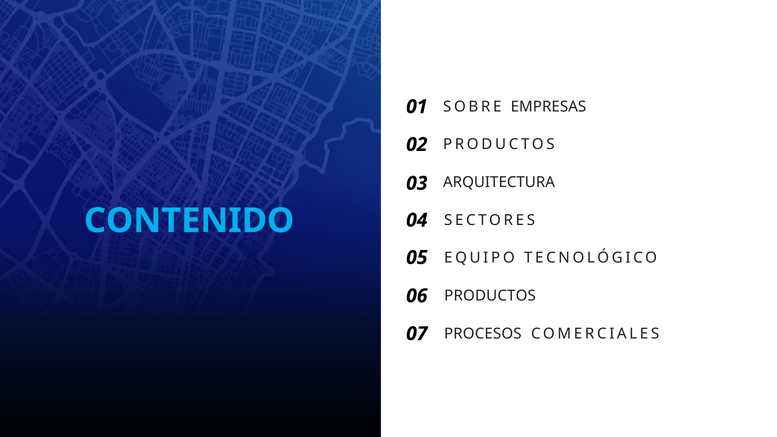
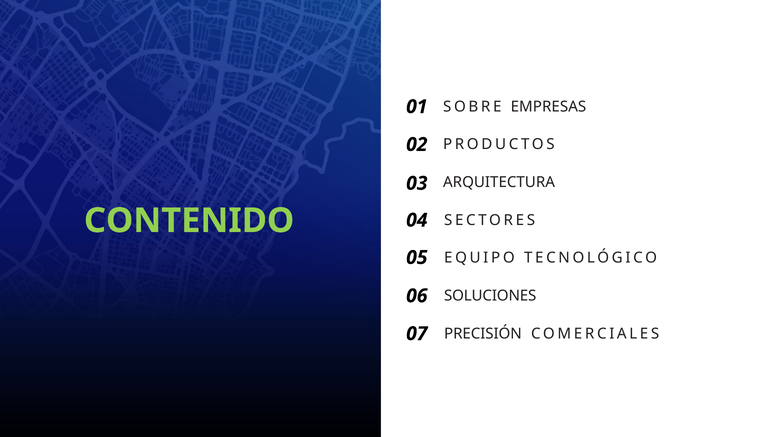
CONTENIDO colour: light blue -> light green (189, 221)
PRODUCTOS: PRODUCTOS -> SOLUCIONES (490, 296)
PROCESOS: PROCESOS -> PRECISIÓN (483, 334)
